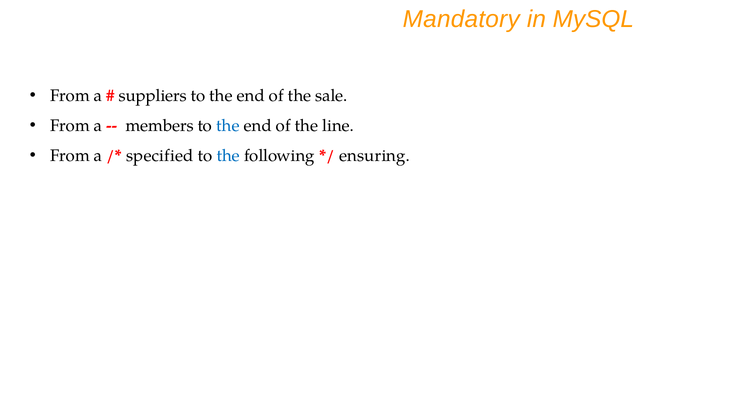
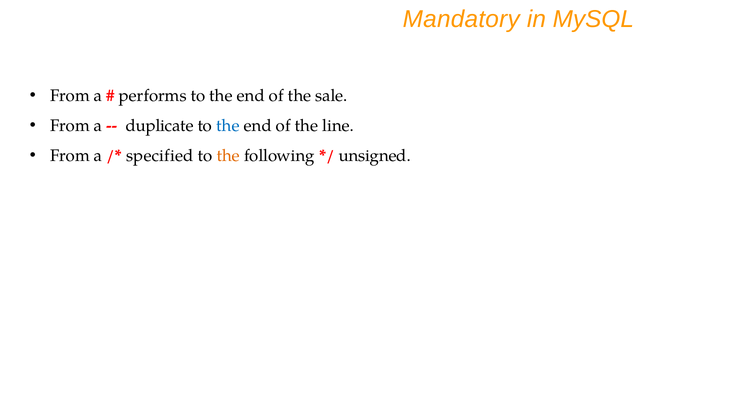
suppliers: suppliers -> performs (153, 96)
members: members -> duplicate (160, 126)
the colour: blue -> orange (228, 156)
ensuring: ensuring -> unsigned (375, 156)
